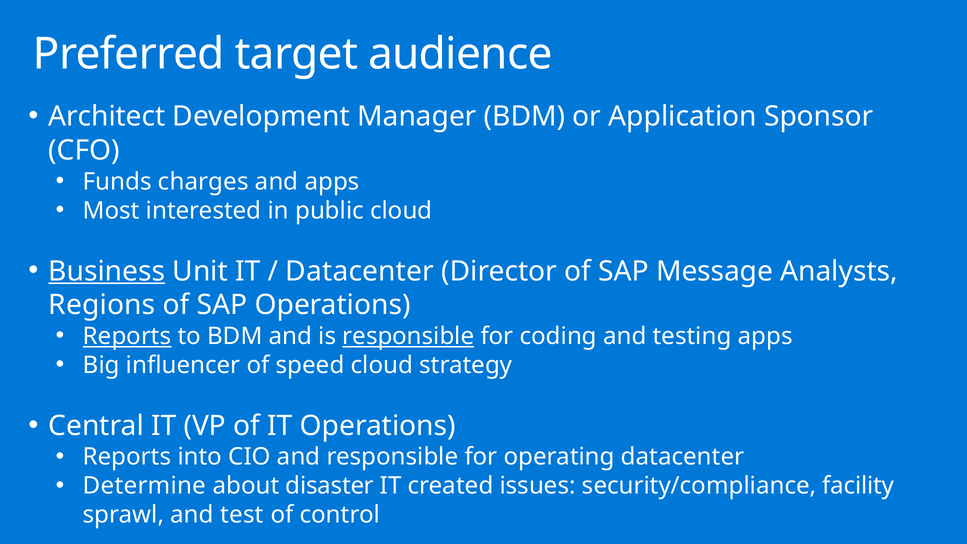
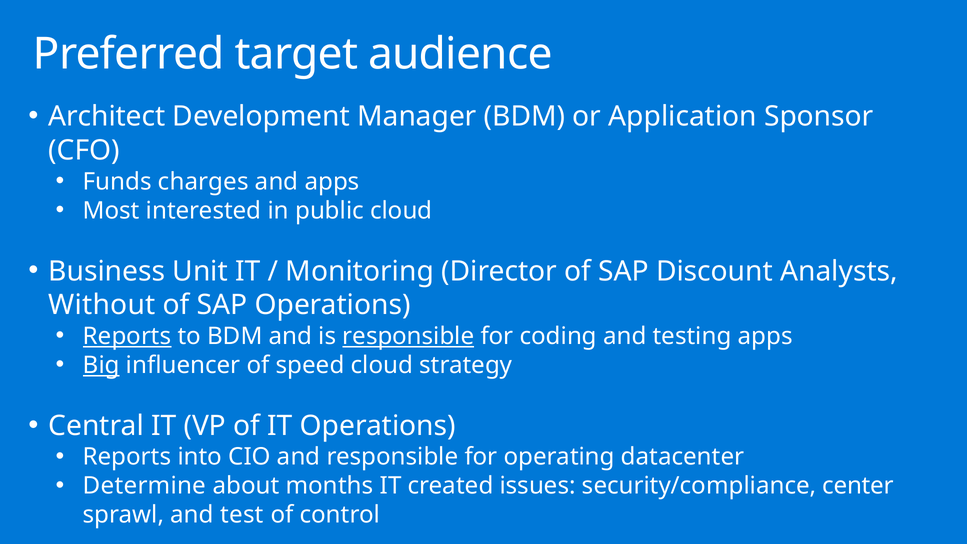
Business underline: present -> none (107, 271)
Datacenter: Datacenter -> Monitoring (360, 271)
Message: Message -> Discount (714, 271)
Regions: Regions -> Without (102, 305)
Big underline: none -> present (101, 365)
disaster: disaster -> months (330, 486)
facility: facility -> center (858, 486)
